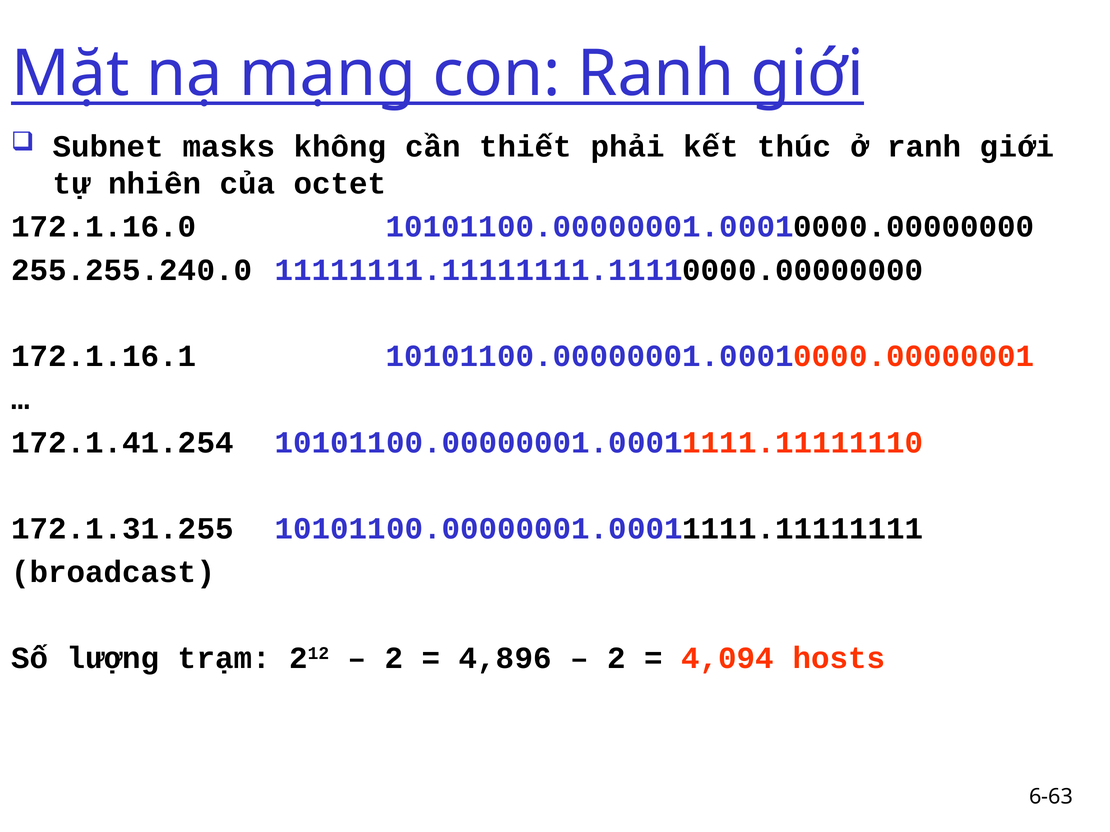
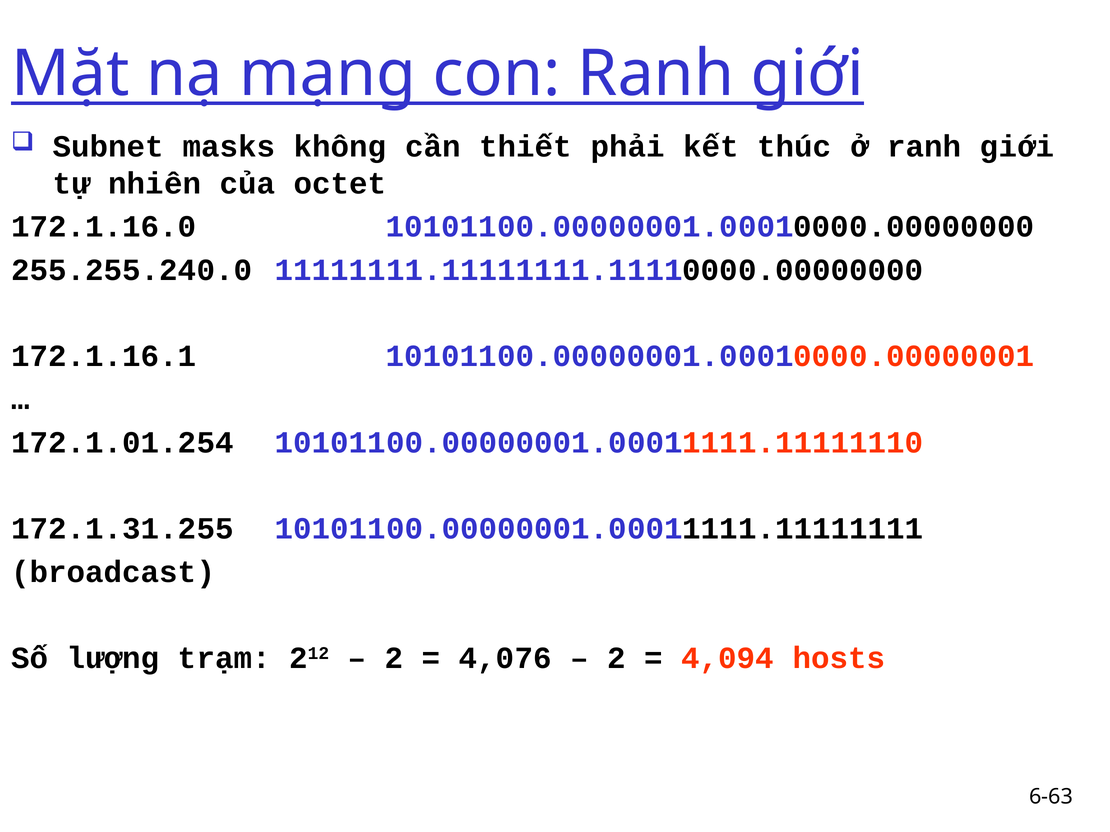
172.1.41.254: 172.1.41.254 -> 172.1.01.254 (122, 443)
4,896: 4,896 -> 4,076 (505, 659)
